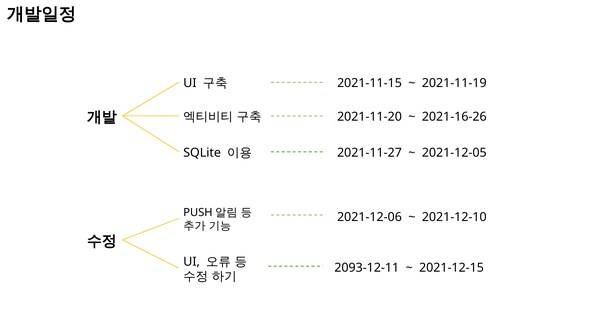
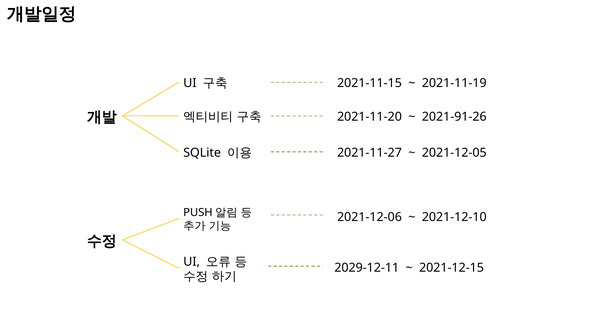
2021-16-26: 2021-16-26 -> 2021-91-26 (454, 117)
2093-12-11: 2093-12-11 -> 2029-12-11 (367, 267)
